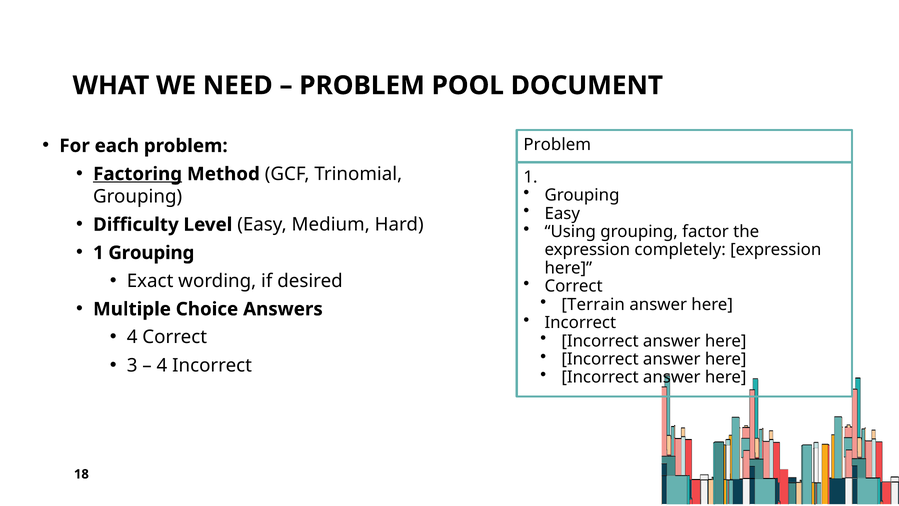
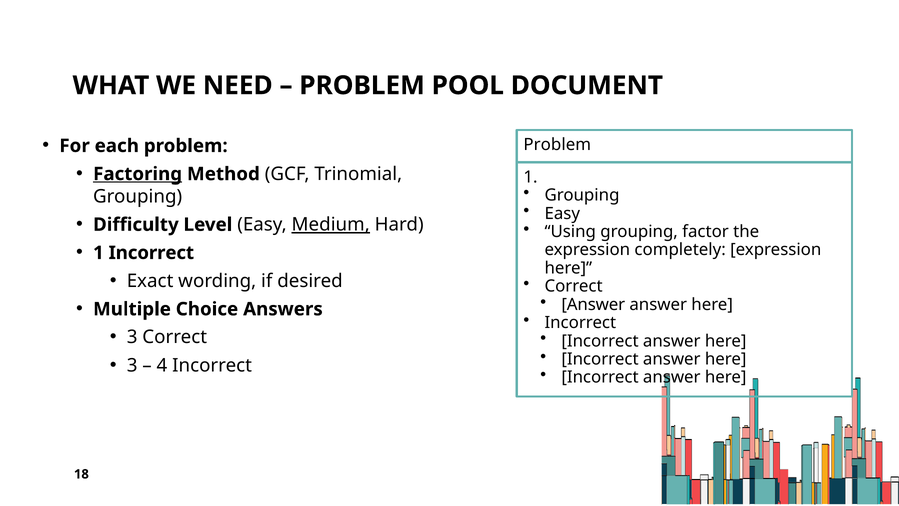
Medium underline: none -> present (331, 225)
1 Grouping: Grouping -> Incorrect (151, 253)
Terrain: Terrain -> Answer (593, 304)
4: 4 -> 3 (132, 337)
